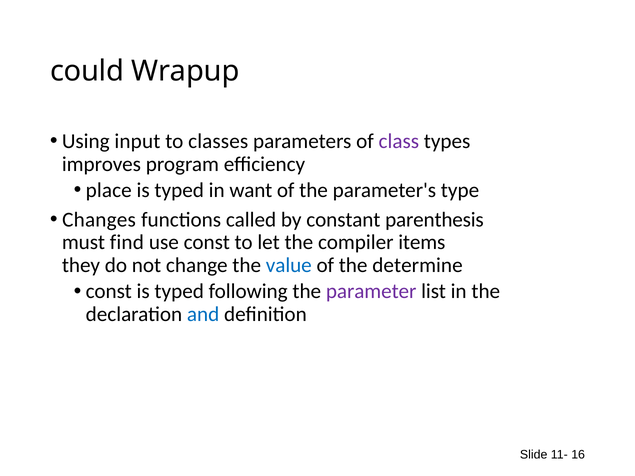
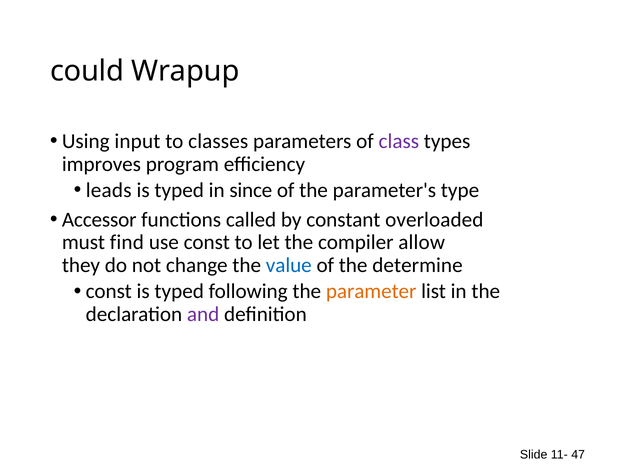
place: place -> leads (109, 190)
want: want -> since (251, 190)
Changes: Changes -> Accessor (99, 220)
parenthesis: parenthesis -> overloaded (434, 220)
items: items -> allow (422, 243)
parameter colour: purple -> orange (371, 292)
and colour: blue -> purple (203, 314)
16: 16 -> 47 (578, 455)
